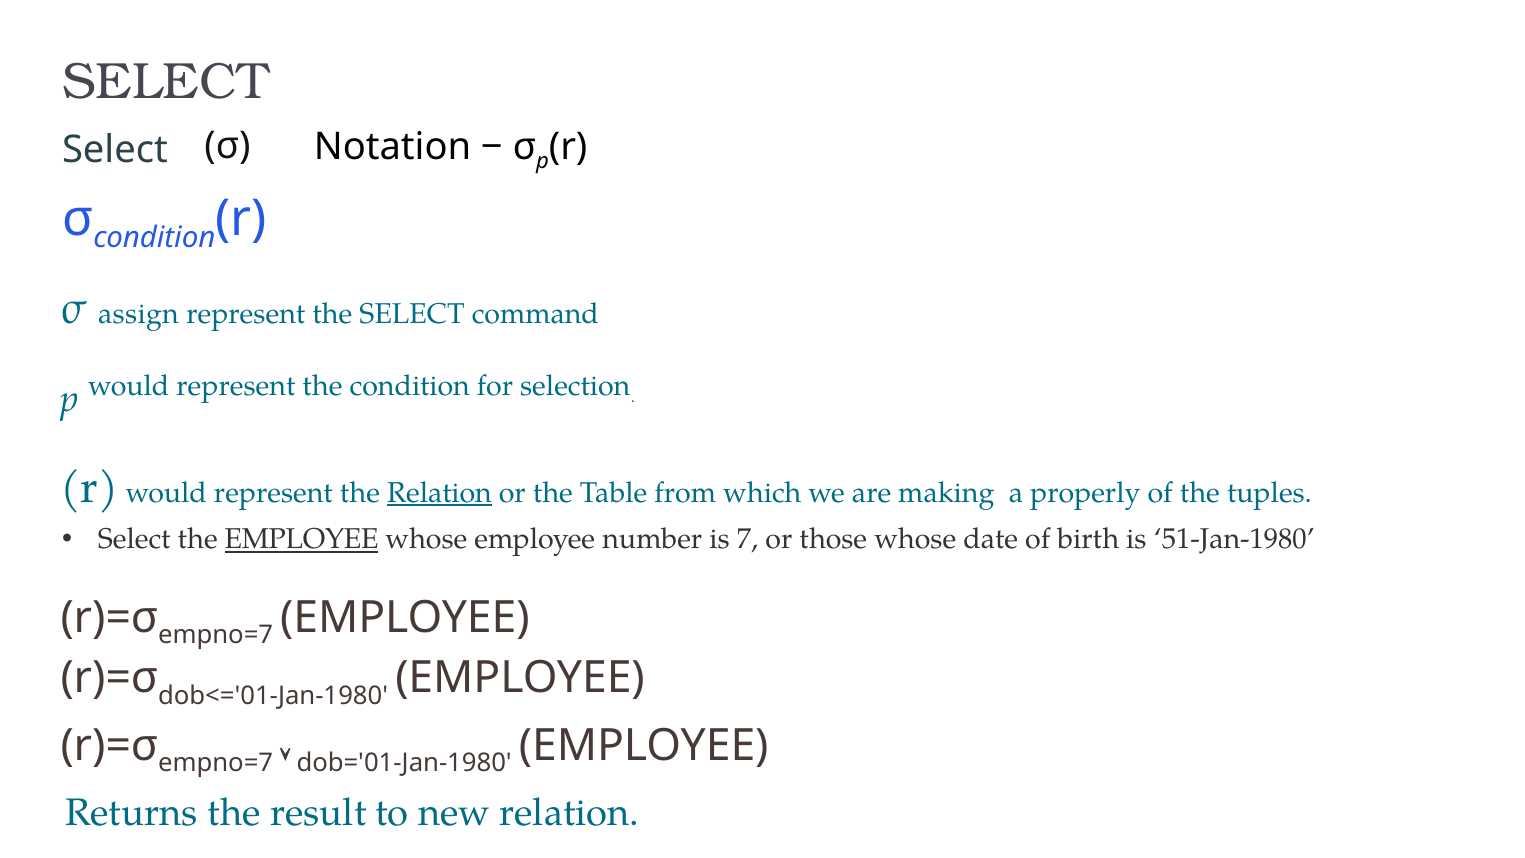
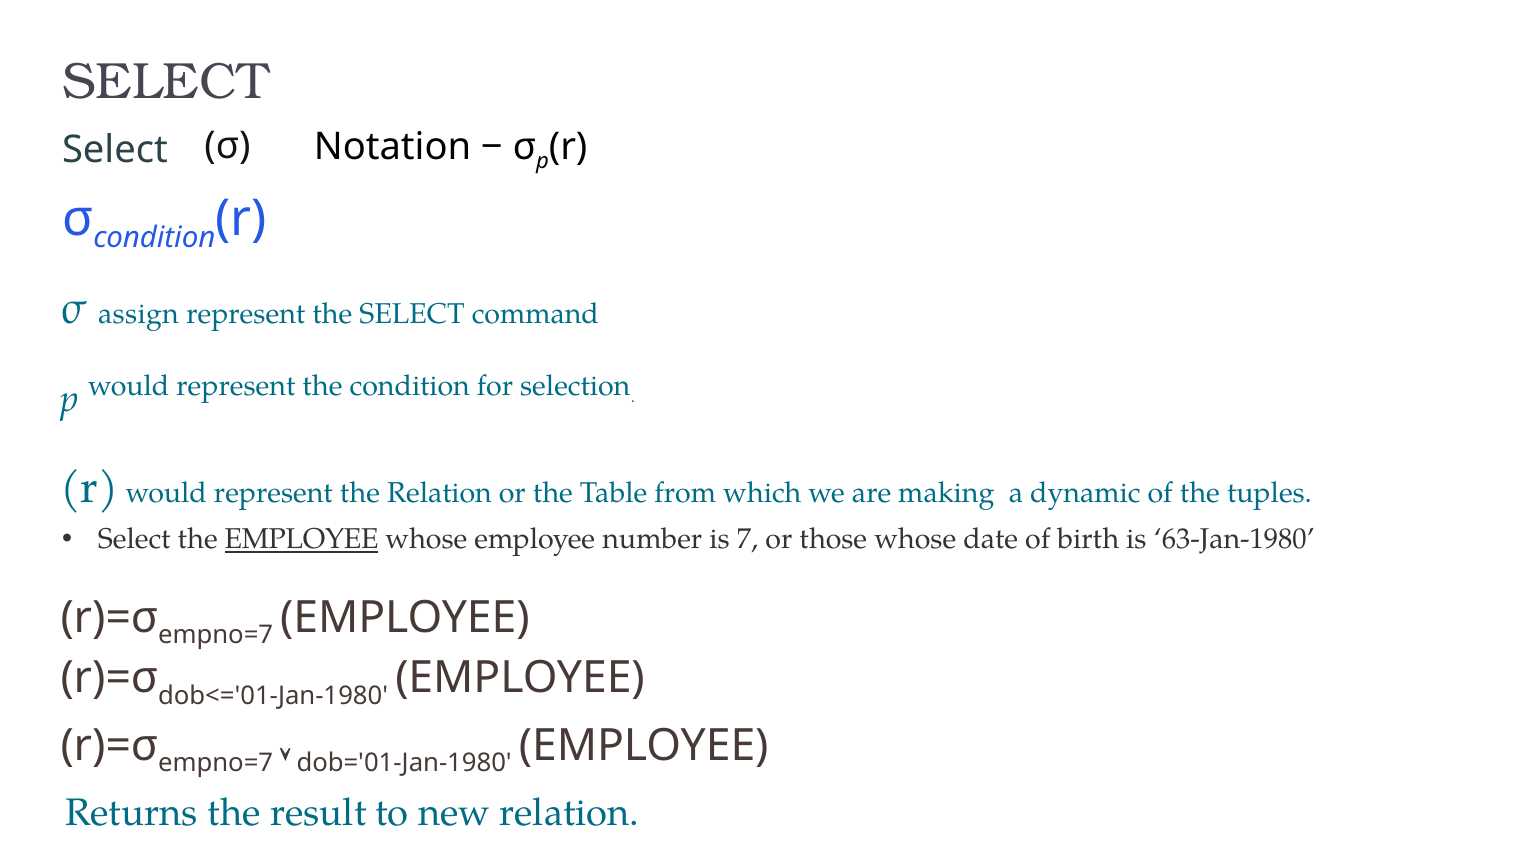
Relation underline: present -> none (439, 493)
properly: properly -> dynamic (1085, 493)
51-Jan-1980: 51-Jan-1980 -> 63-Jan-1980 (1234, 539)
